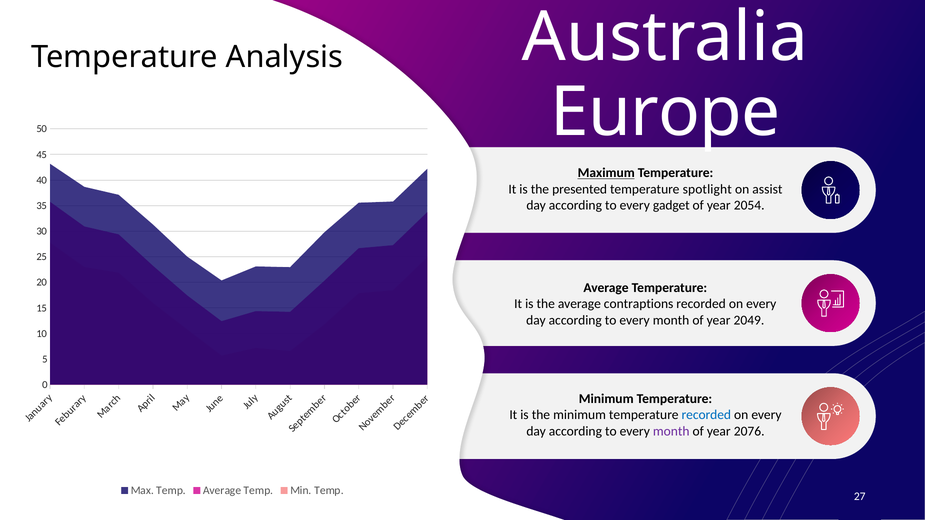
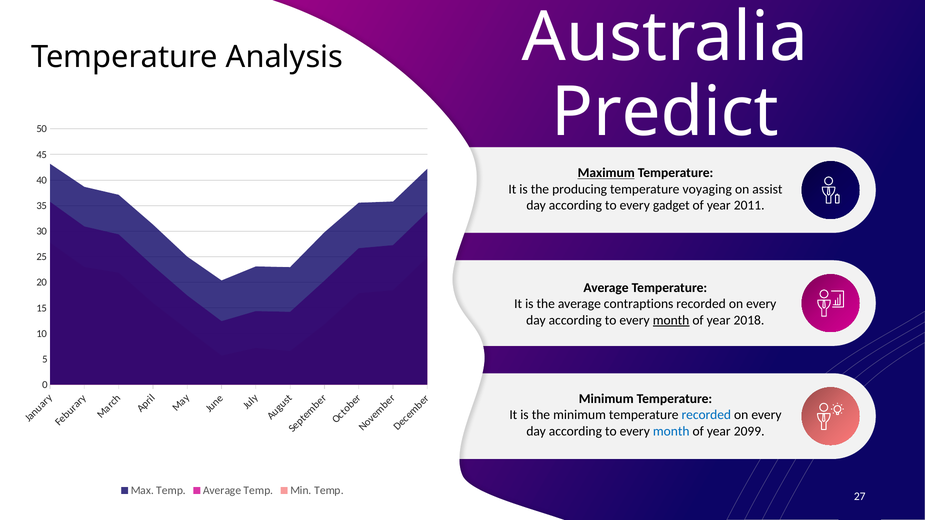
Europe: Europe -> Predict (665, 112)
presented: presented -> producing (580, 189)
spotlight: spotlight -> voyaging (707, 189)
2054: 2054 -> 2011 (749, 205)
month underline: none -> present (671, 320)
2049: 2049 -> 2018 (749, 320)
month colour: purple -> blue (671, 431)
2076: 2076 -> 2099 (749, 431)
